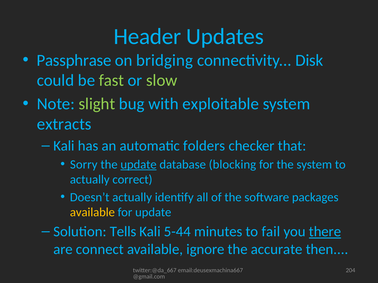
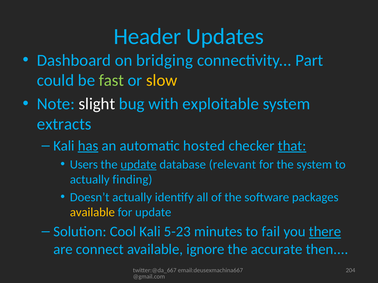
Passphrase: Passphrase -> Dashboard (74, 60)
Disk: Disk -> Part (309, 60)
slow colour: light green -> yellow (162, 81)
slight colour: light green -> white (97, 104)
has underline: none -> present (88, 146)
folders: folders -> hosted (204, 146)
that underline: none -> present (292, 146)
Sorry: Sorry -> Users (84, 165)
blocking: blocking -> relevant (232, 165)
correct: correct -> finding (132, 180)
Tells: Tells -> Cool (123, 232)
5-44: 5-44 -> 5-23 (177, 232)
